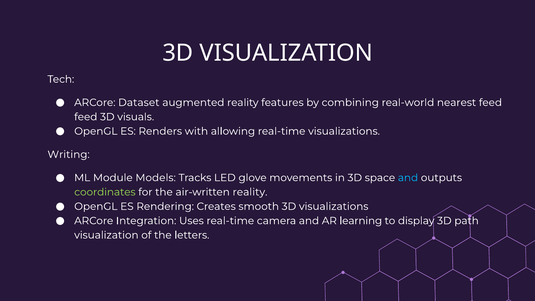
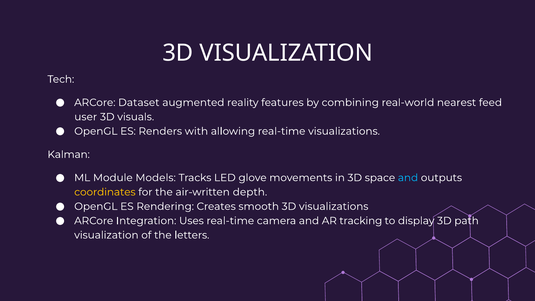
feed: feed -> user (86, 117)
Writing: Writing -> Kalman (69, 154)
coordinates colour: light green -> yellow (105, 192)
air-written reality: reality -> depth (250, 192)
learning: learning -> tracking (361, 221)
